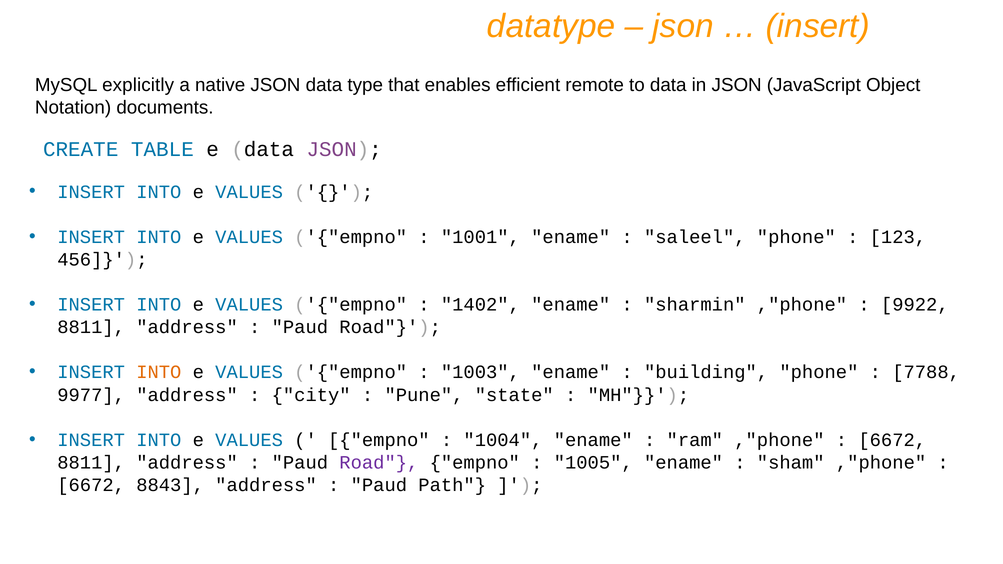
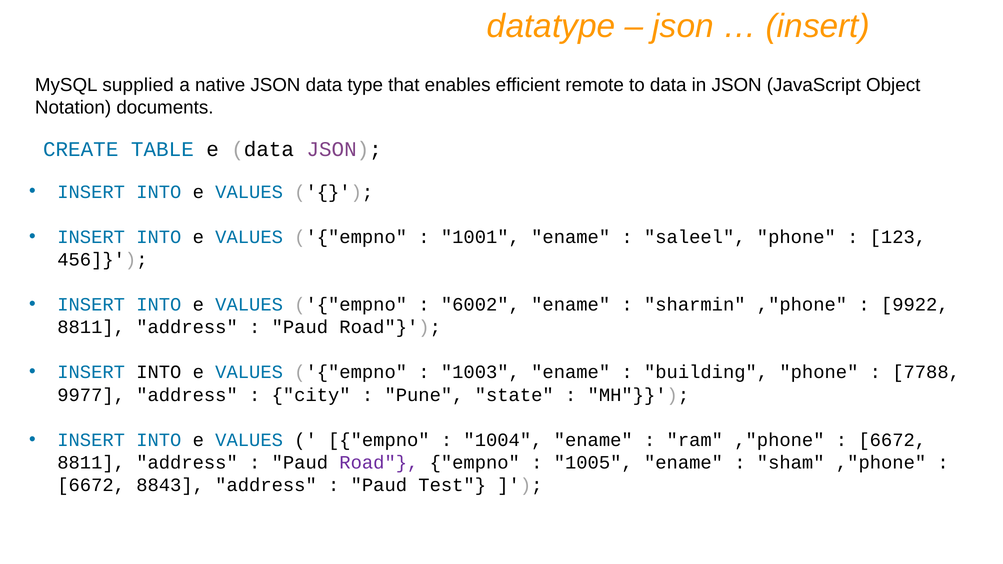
explicitly: explicitly -> supplied (138, 85)
1402: 1402 -> 6002 (480, 305)
INTO colour: orange -> black (159, 372)
Path: Path -> Test (452, 485)
